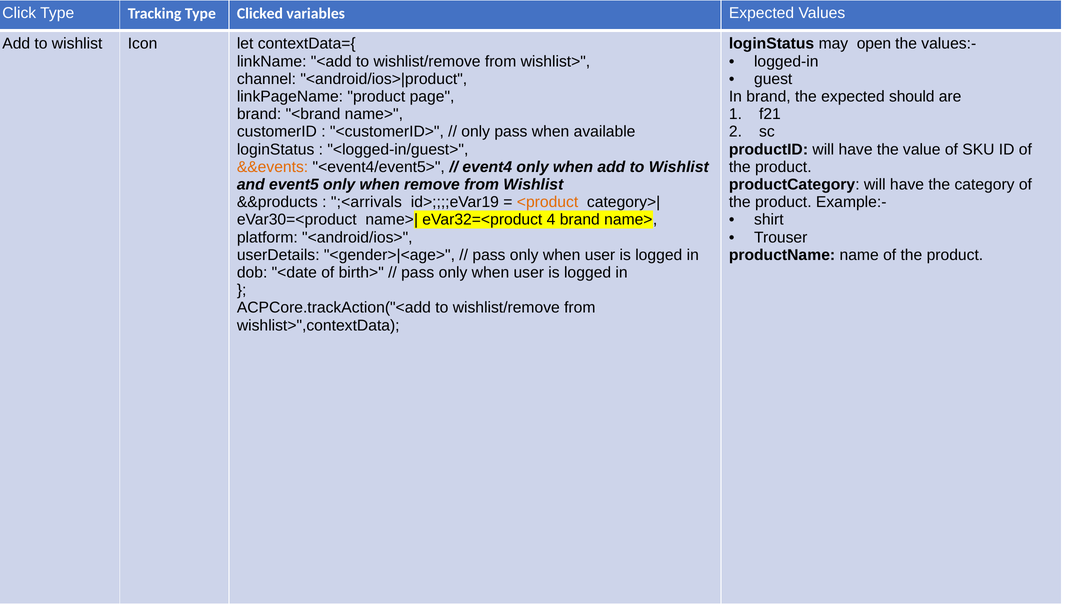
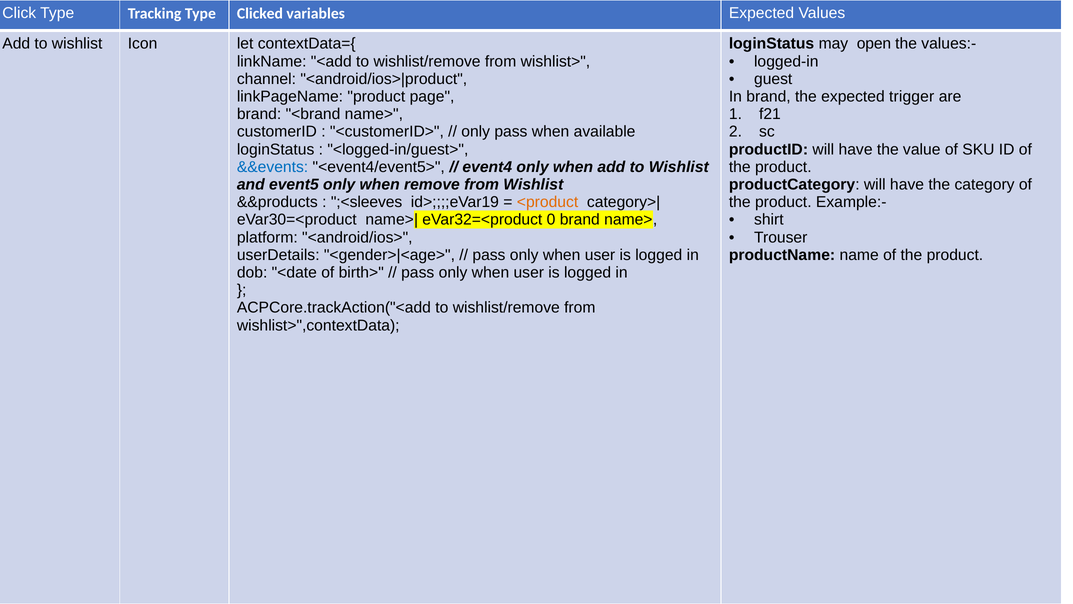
should: should -> trigger (912, 97)
&&events colour: orange -> blue (273, 167)
;<arrivals: ;<arrivals -> ;<sleeves (367, 202)
4: 4 -> 0 (551, 220)
